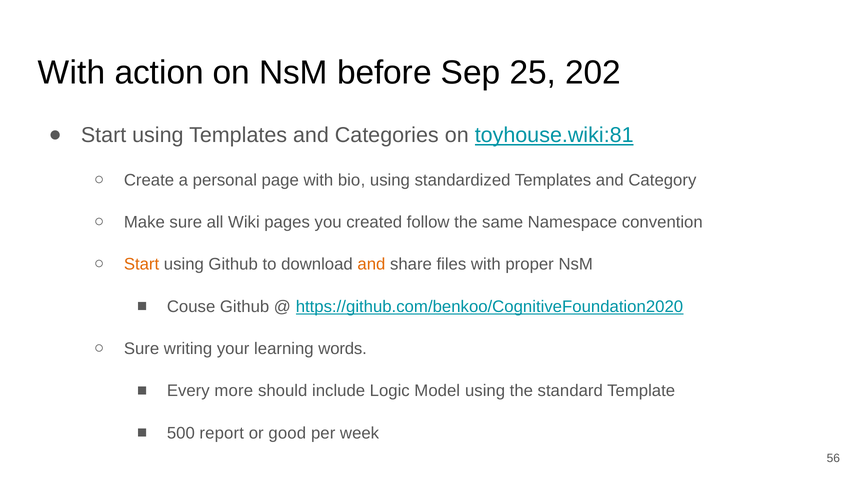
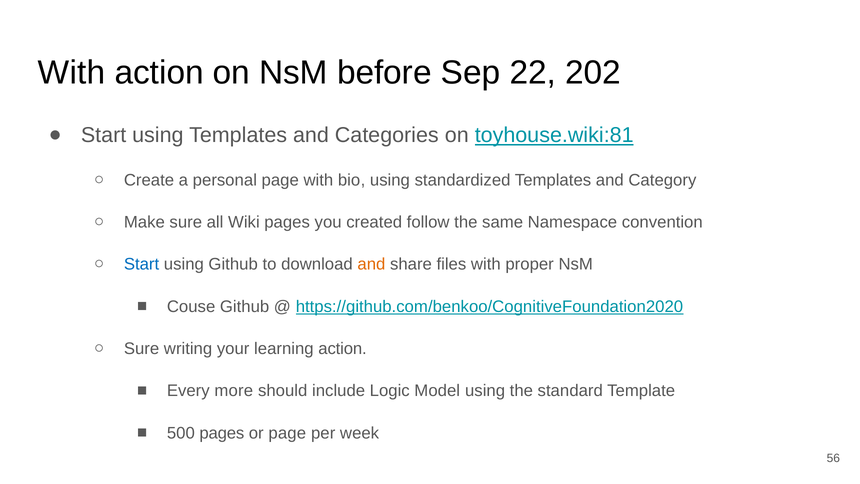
25: 25 -> 22 (533, 73)
Start colour: orange -> blue (142, 264)
learning words: words -> action (343, 349)
500 report: report -> pages (222, 433)
or good: good -> page (287, 433)
